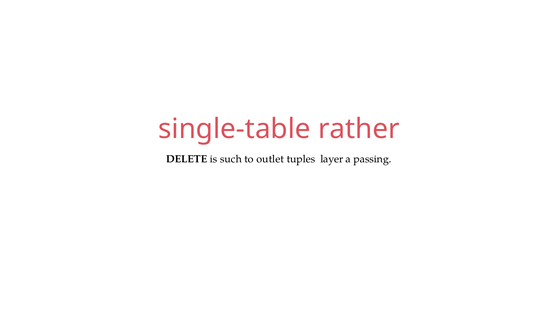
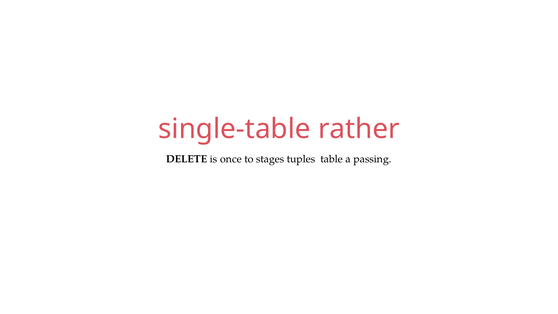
such: such -> once (231, 159)
outlet: outlet -> stages (270, 159)
layer: layer -> table (332, 159)
